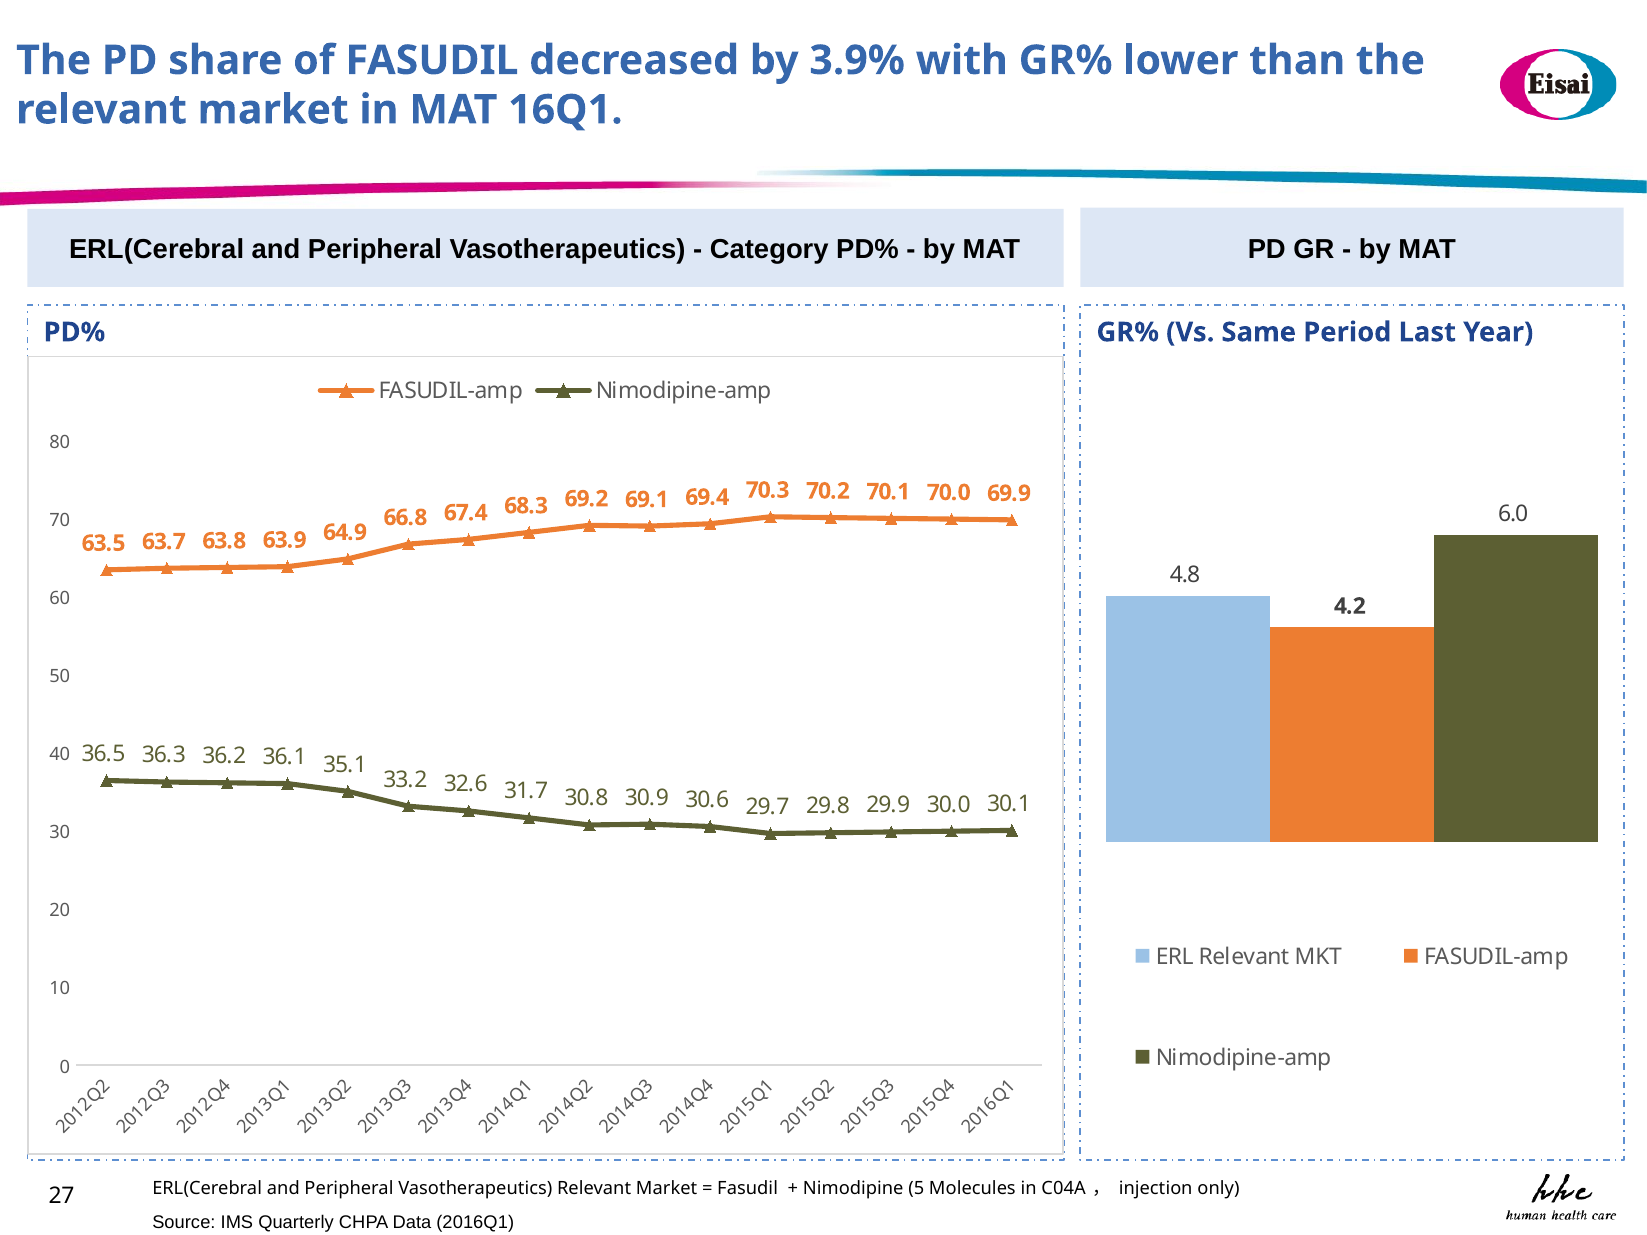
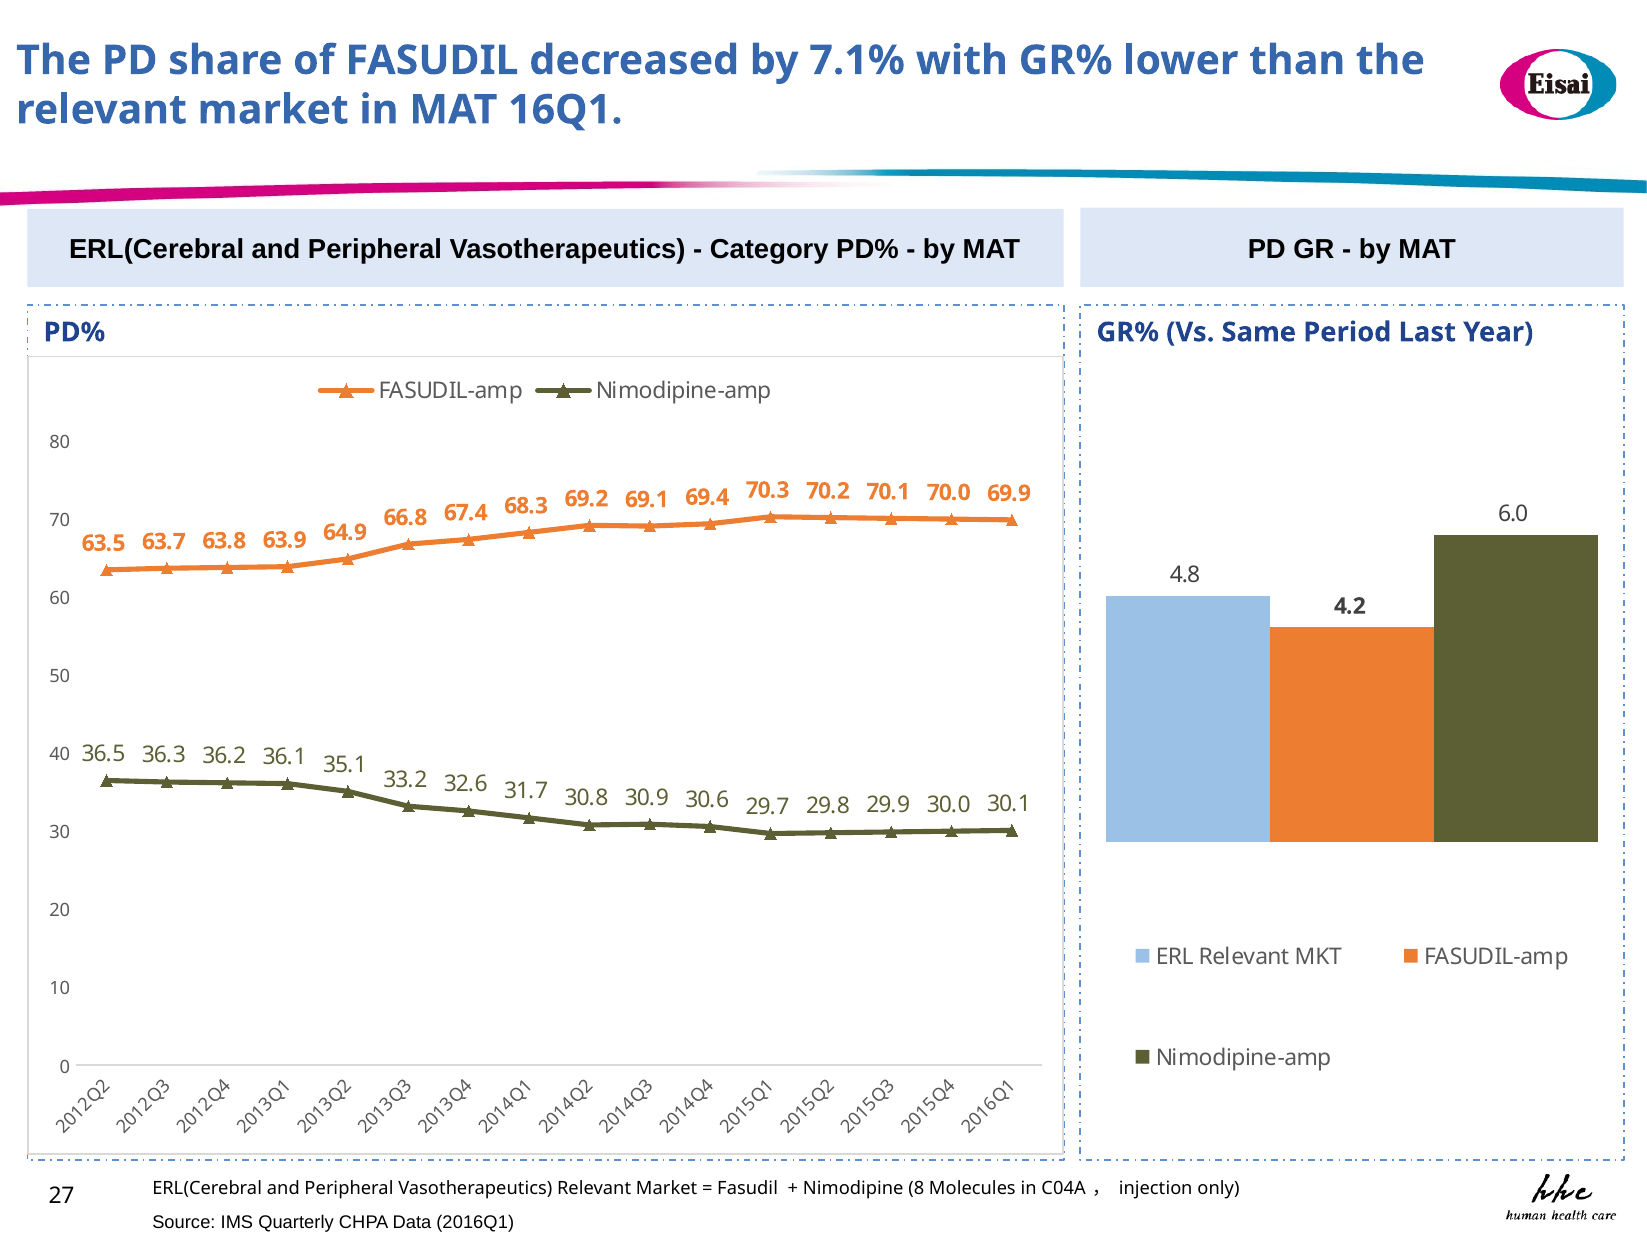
3.9%: 3.9% -> 7.1% (857, 60)
Nimodipine 5: 5 -> 8 (916, 1189)
